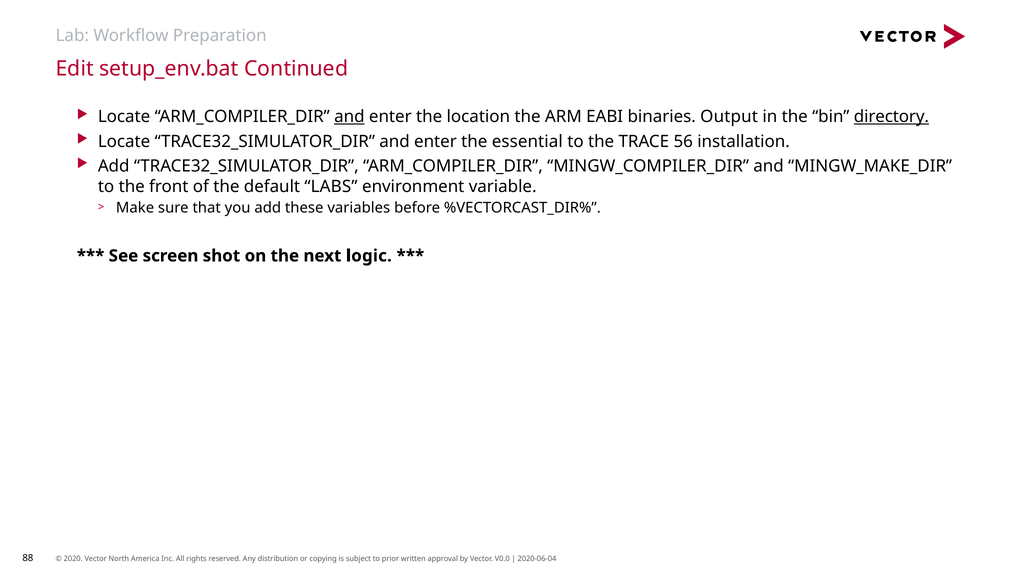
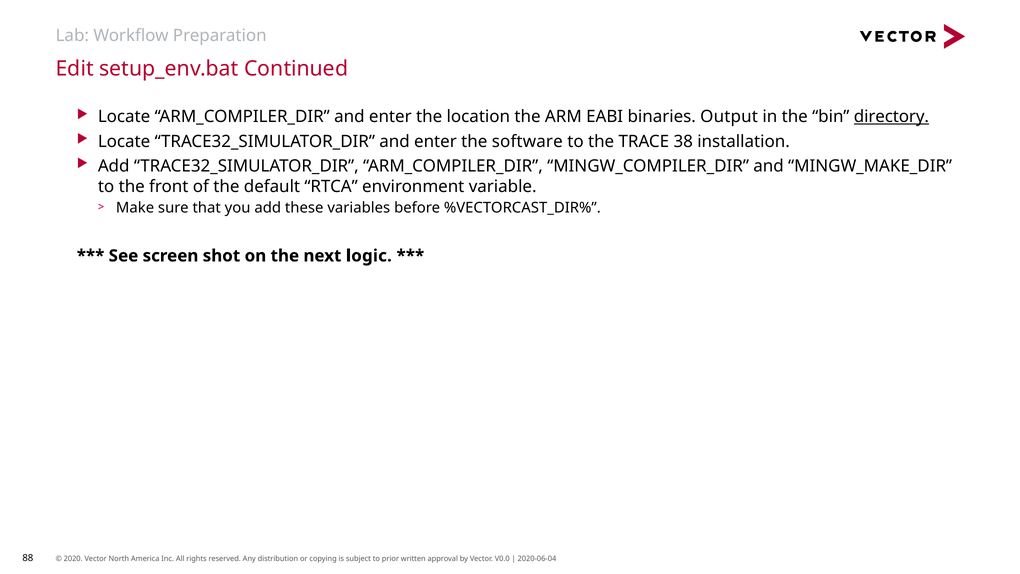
and underline: present -> none (349, 117)
essential: essential -> software (527, 141)
56: 56 -> 38 (683, 141)
LABS: LABS -> RTCA (331, 186)
